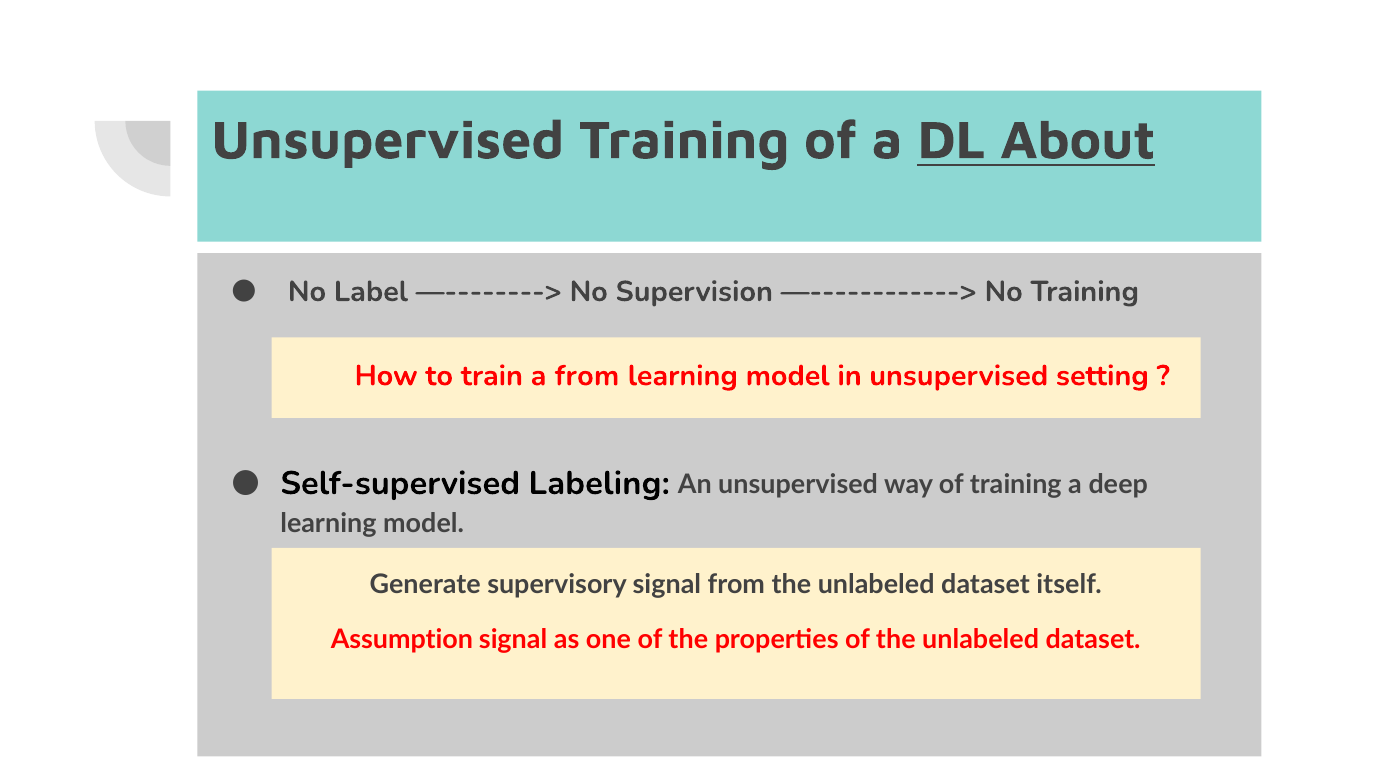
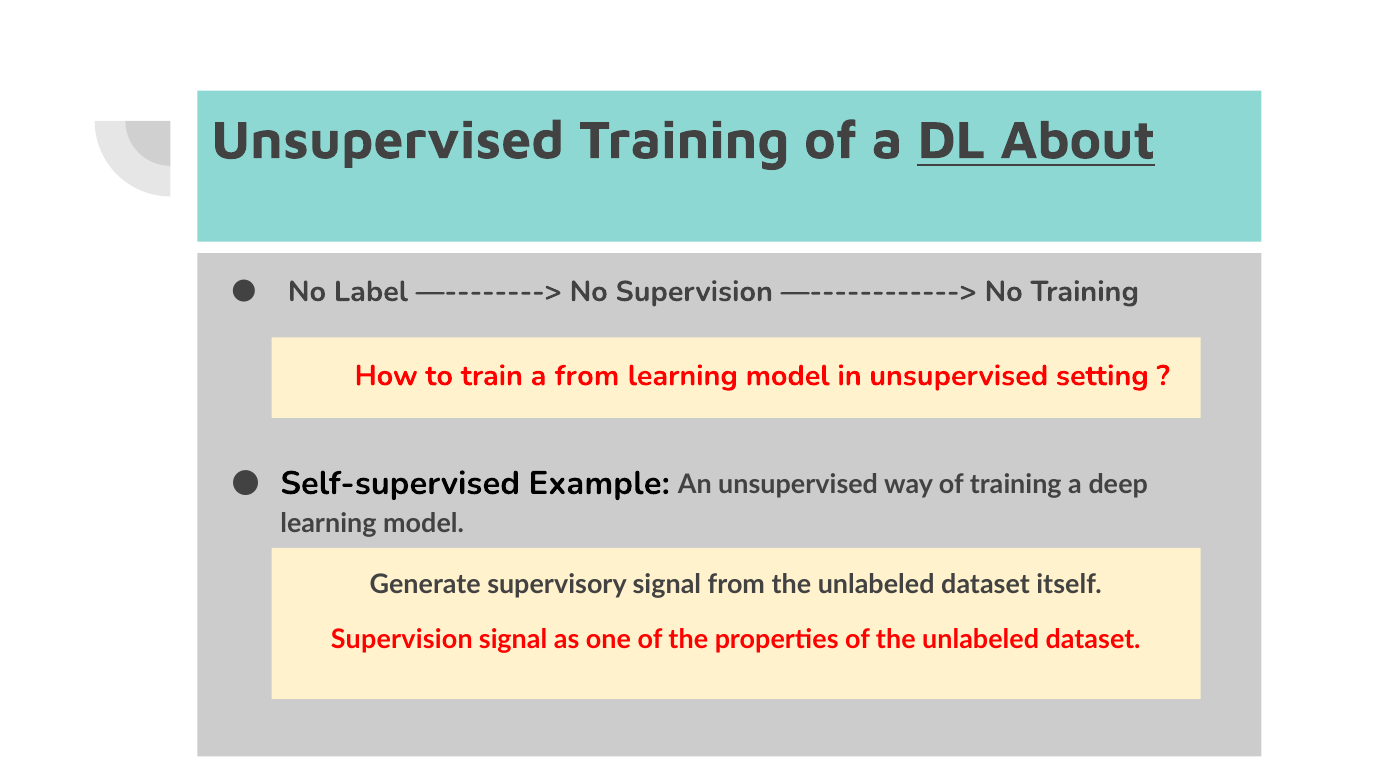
Labeling: Labeling -> Example (599, 484)
Assumption: Assumption -> Supervision (402, 640)
